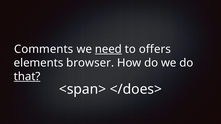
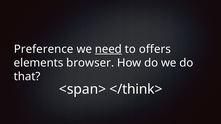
Comments: Comments -> Preference (44, 49)
that underline: present -> none (27, 77)
</does>: </does> -> </think> (136, 89)
